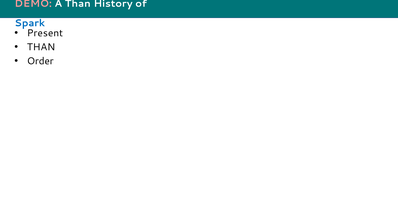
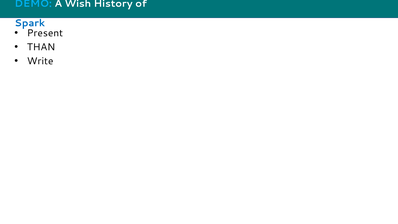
DEMO colour: pink -> light blue (33, 4)
A Than: Than -> Wish (78, 4)
Order: Order -> Write (40, 61)
